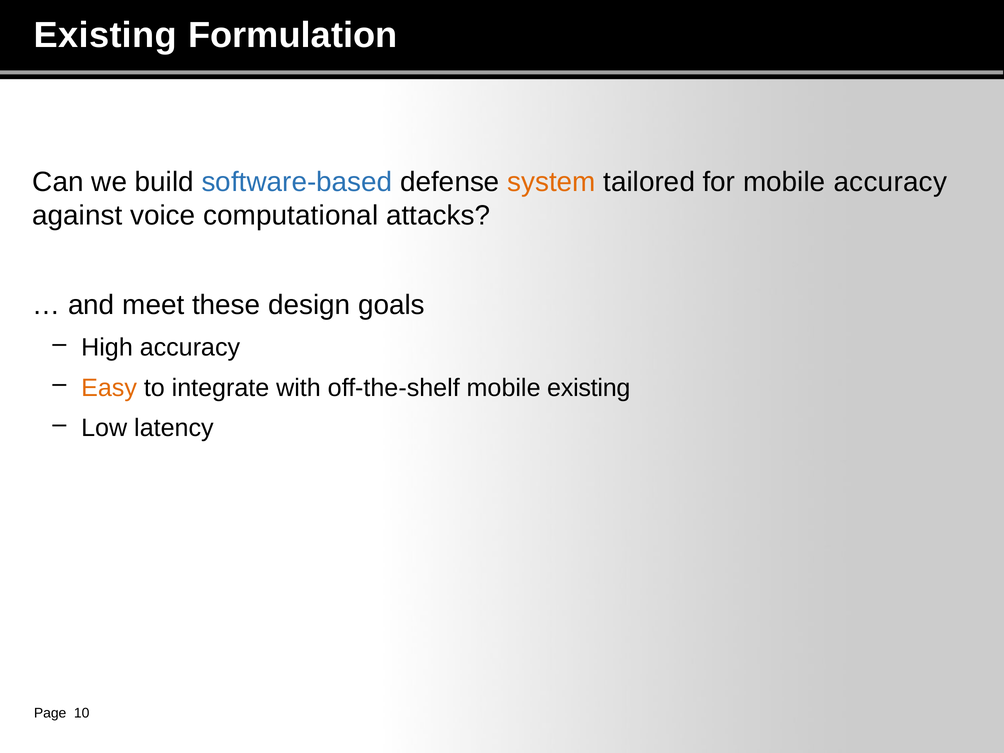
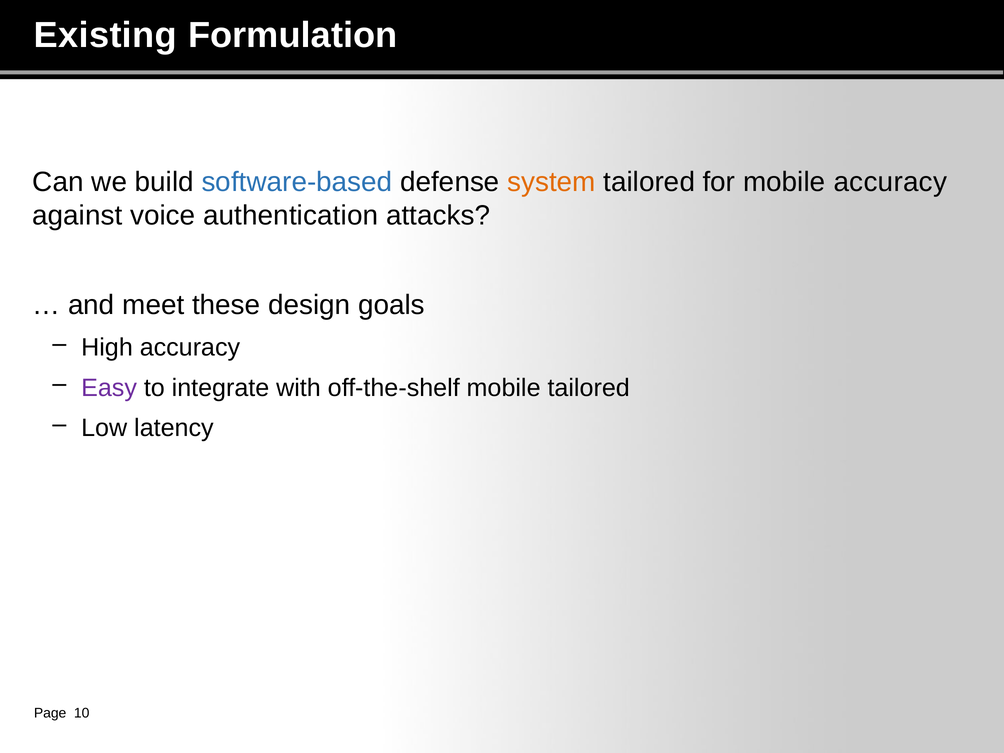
computational: computational -> authentication (291, 216)
Easy colour: orange -> purple (109, 388)
mobile existing: existing -> tailored (589, 388)
